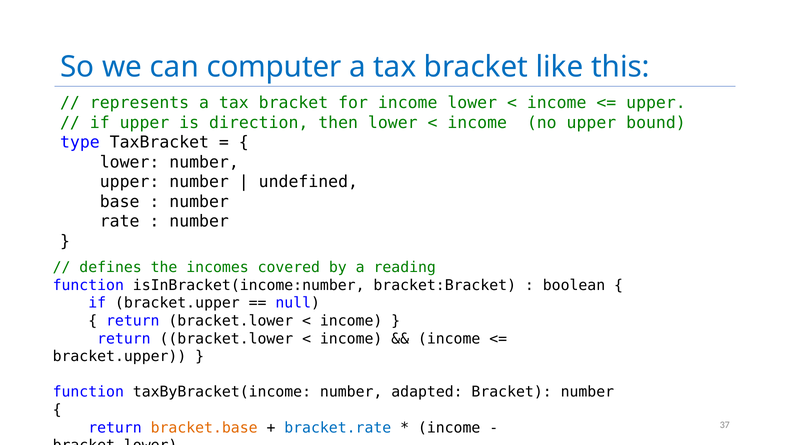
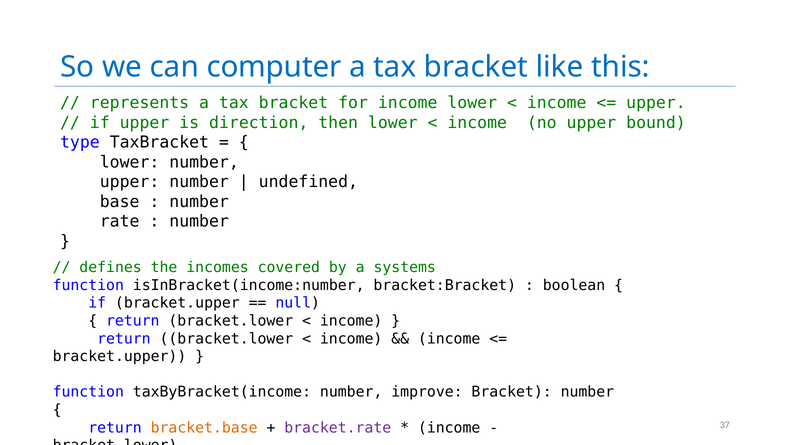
reading: reading -> systems (405, 267)
adapted: adapted -> improve (427, 392)
bracket.rate colour: blue -> purple (338, 427)
